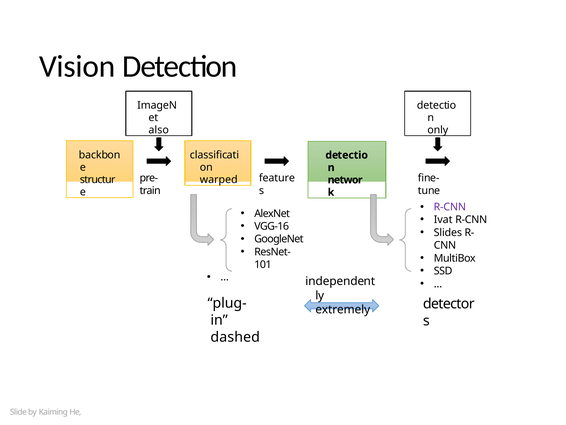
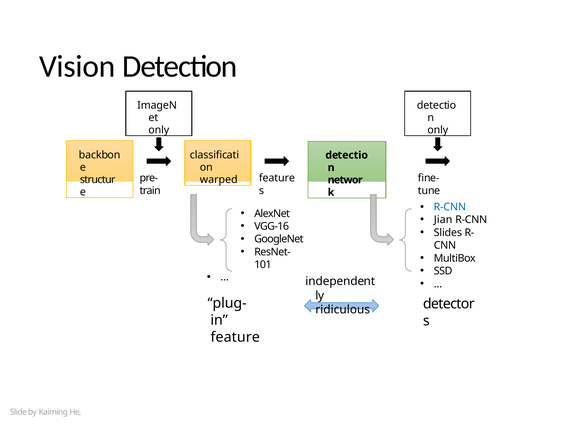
also: also -> only (159, 130)
R-CNN colour: purple -> blue (450, 207)
Ivat: Ivat -> Jian (443, 219)
extremely: extremely -> ridiculous (343, 309)
dashed: dashed -> feature (235, 337)
